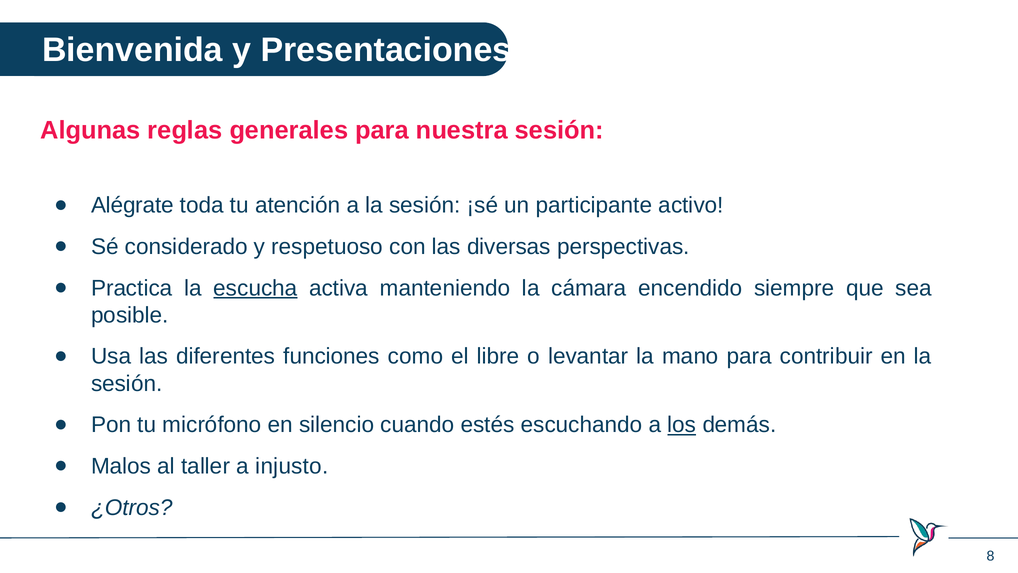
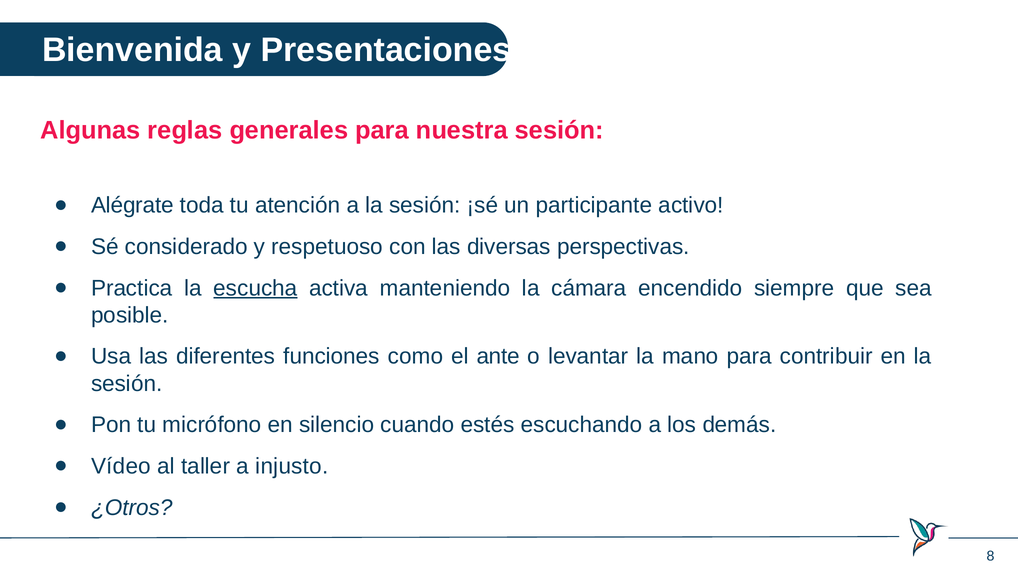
libre: libre -> ante (498, 356)
los underline: present -> none (682, 425)
Malos: Malos -> Vídeo (121, 466)
